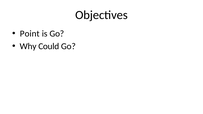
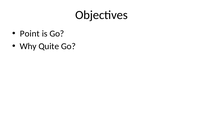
Could: Could -> Quite (49, 46)
